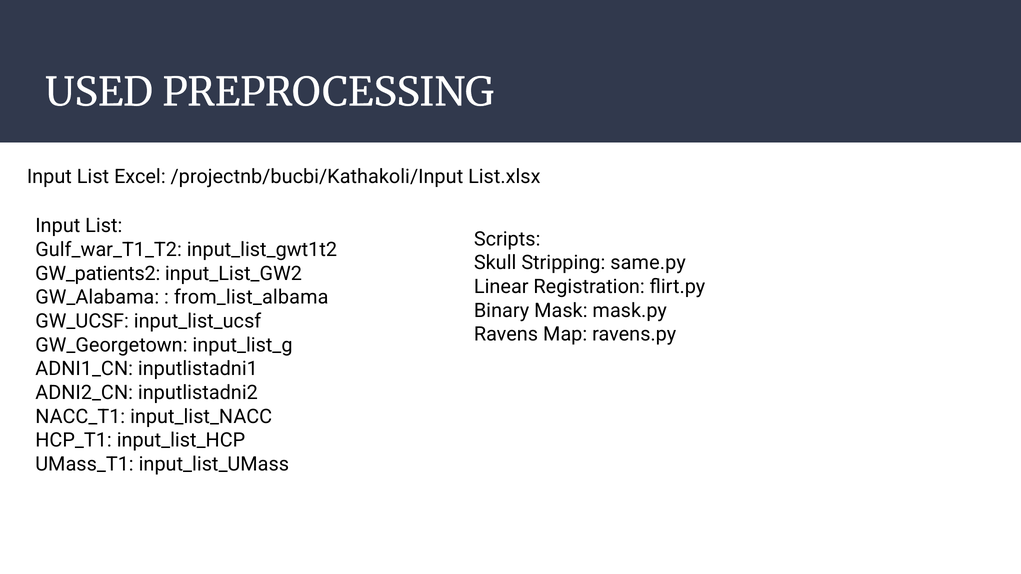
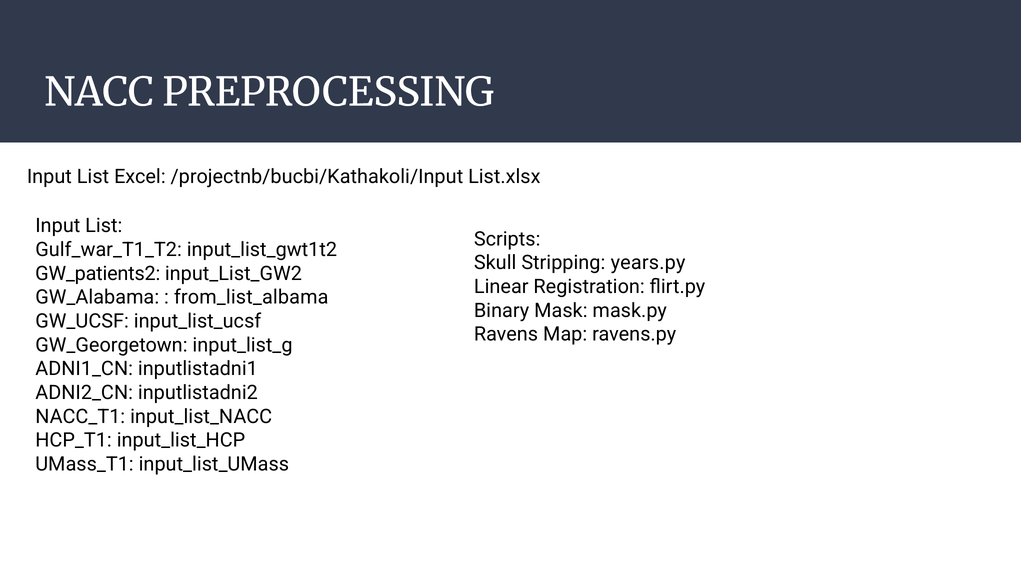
USED: USED -> NACC (99, 93)
same.py: same.py -> years.py (648, 263)
